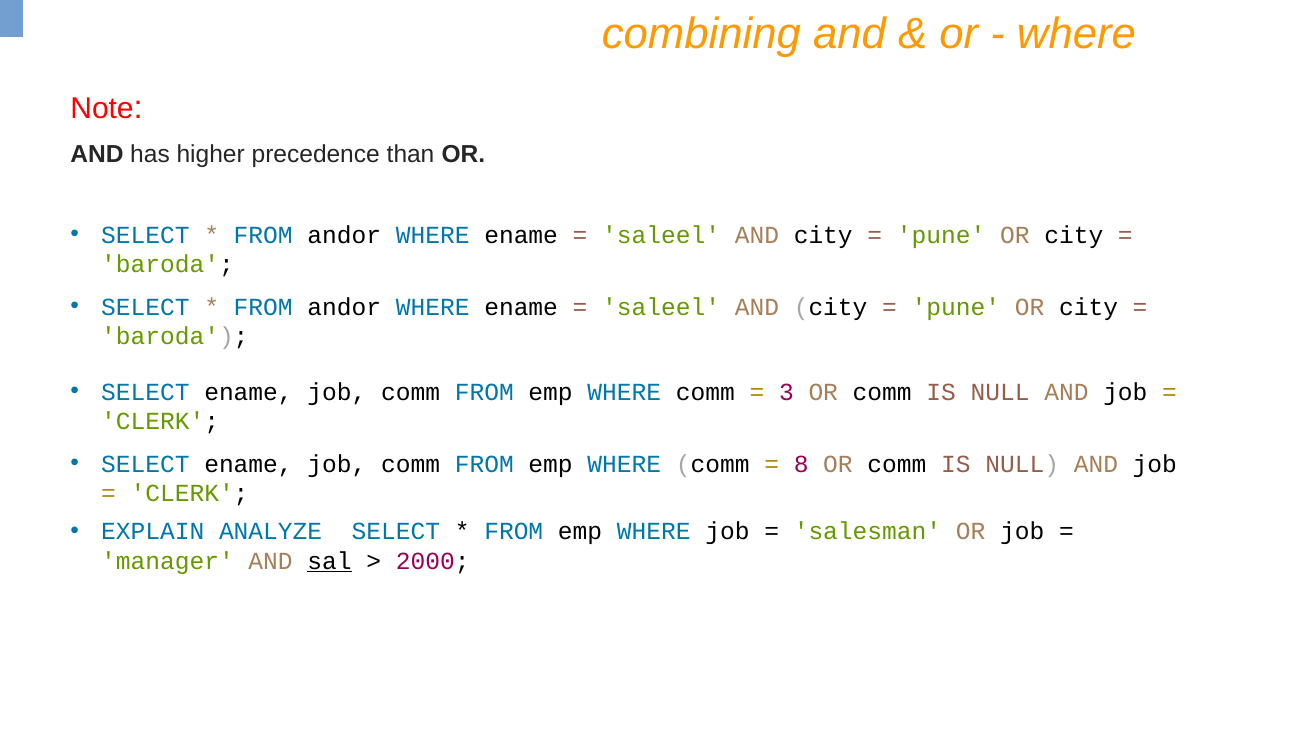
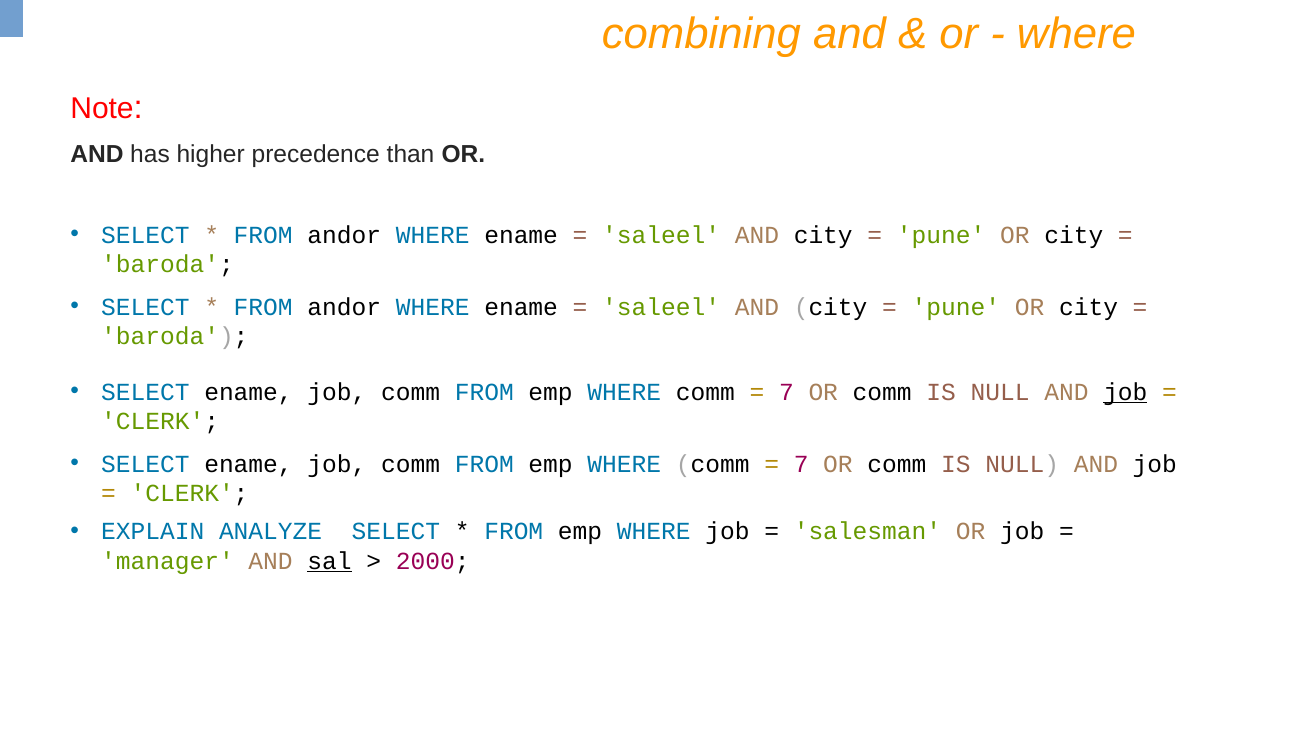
3: 3 -> 7 (786, 392)
job underline: none -> present (1125, 392)
8: 8 -> 7 (801, 464)
